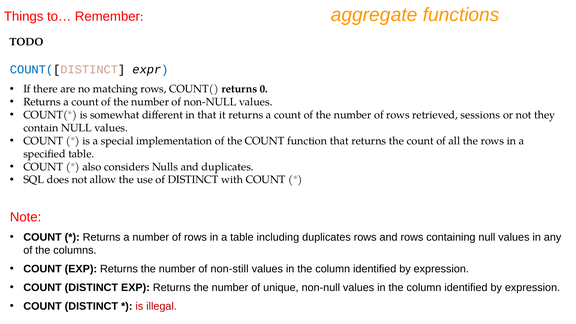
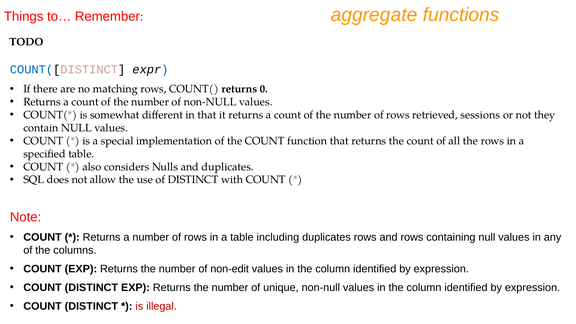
non-still: non-still -> non-edit (230, 269)
